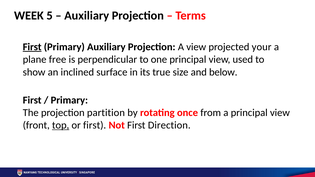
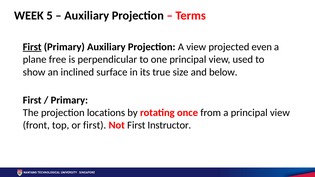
your: your -> even (262, 47)
partition: partition -> locations (106, 113)
top underline: present -> none (61, 125)
Direction: Direction -> Instructor (169, 125)
